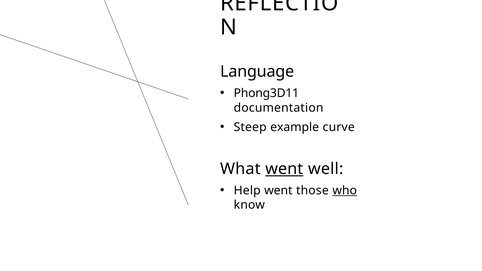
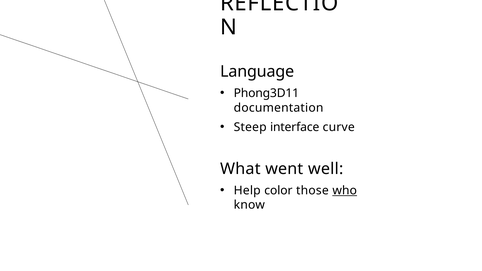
example: example -> interface (295, 127)
went underline: present -> none (284, 169)
Help went: went -> color (278, 191)
